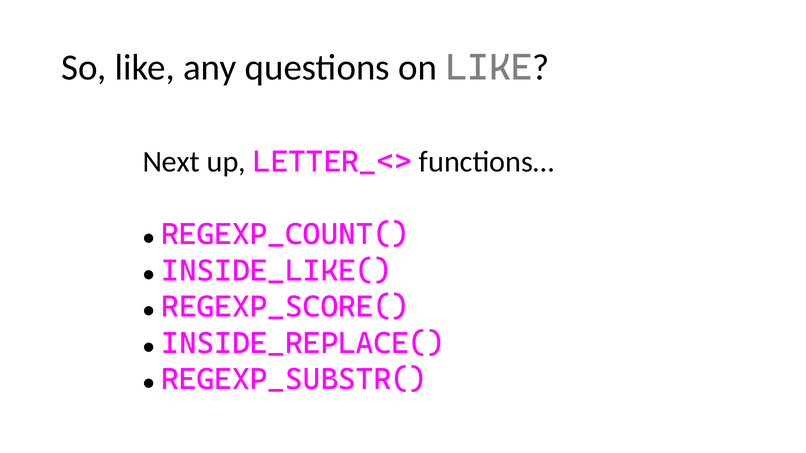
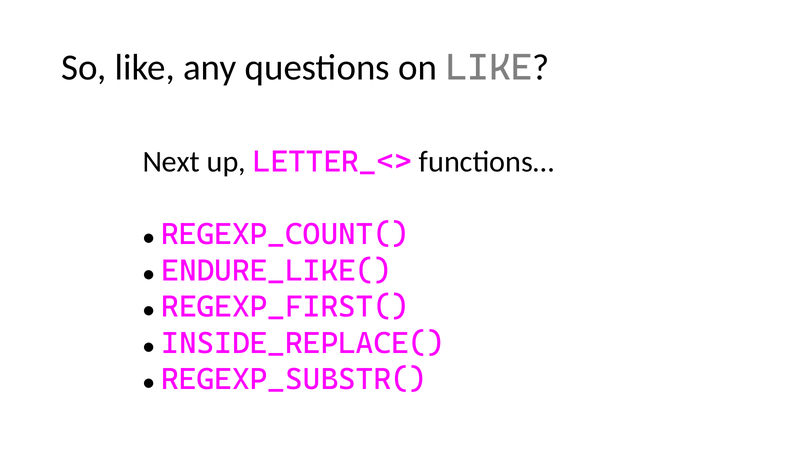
INSIDE_LIKE(: INSIDE_LIKE( -> ENDURE_LIKE( (276, 271)
REGEXP_SCORE(: REGEXP_SCORE( -> REGEXP_FIRST( (285, 307)
